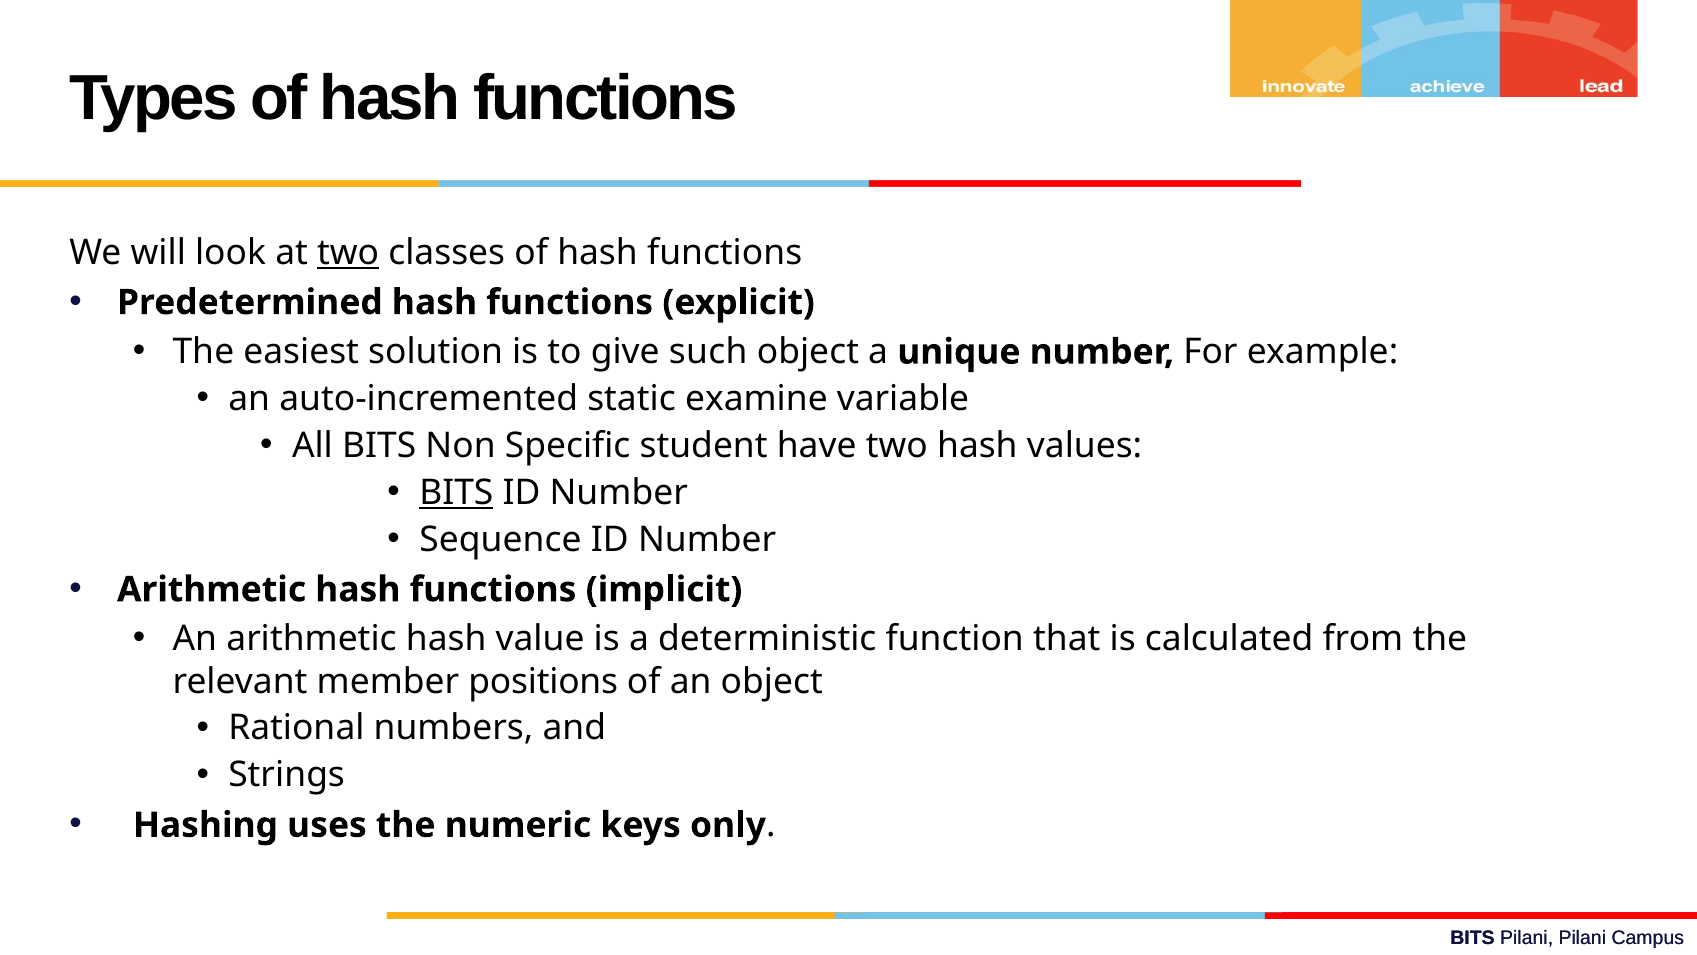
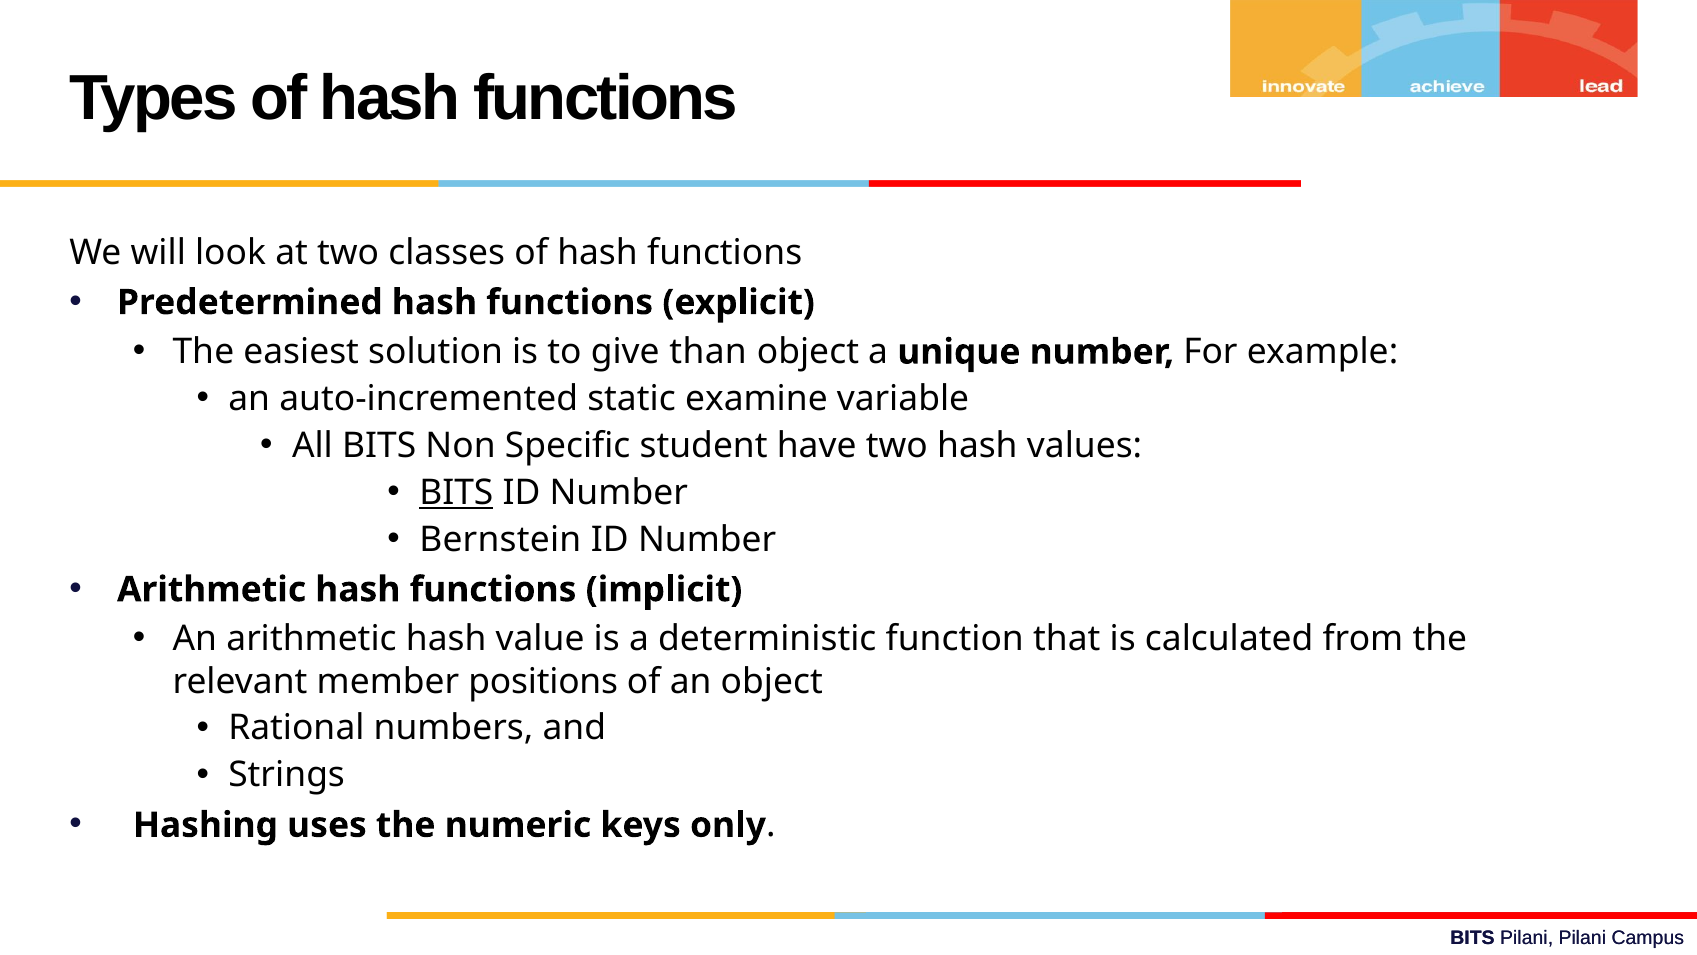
two underline: present -> none (348, 253)
such: such -> than (708, 352)
Sequence: Sequence -> Bernstein (500, 539)
